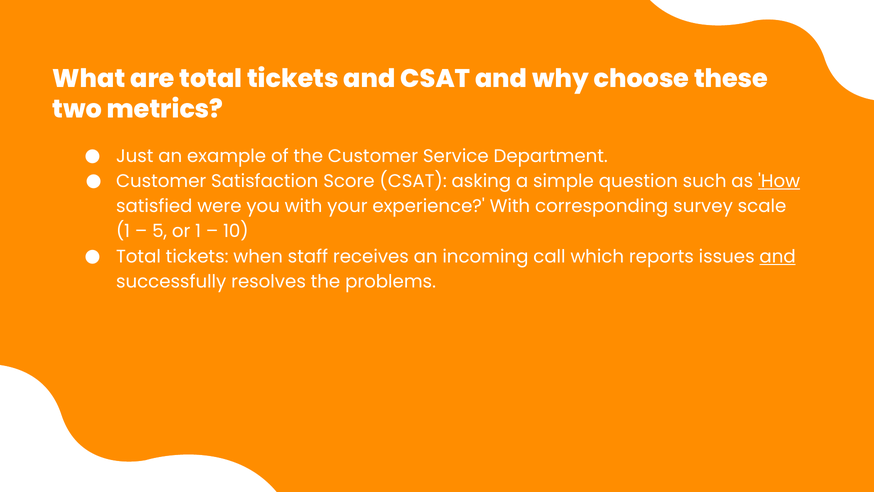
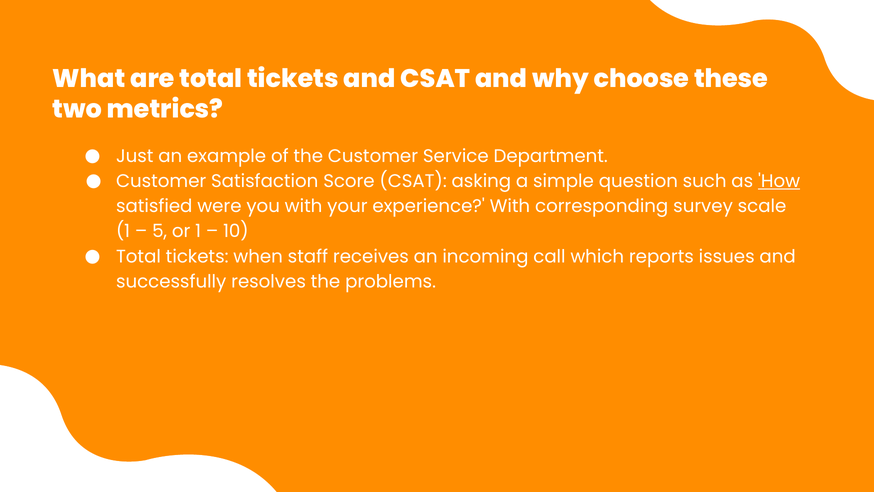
and underline: present -> none (778, 256)
